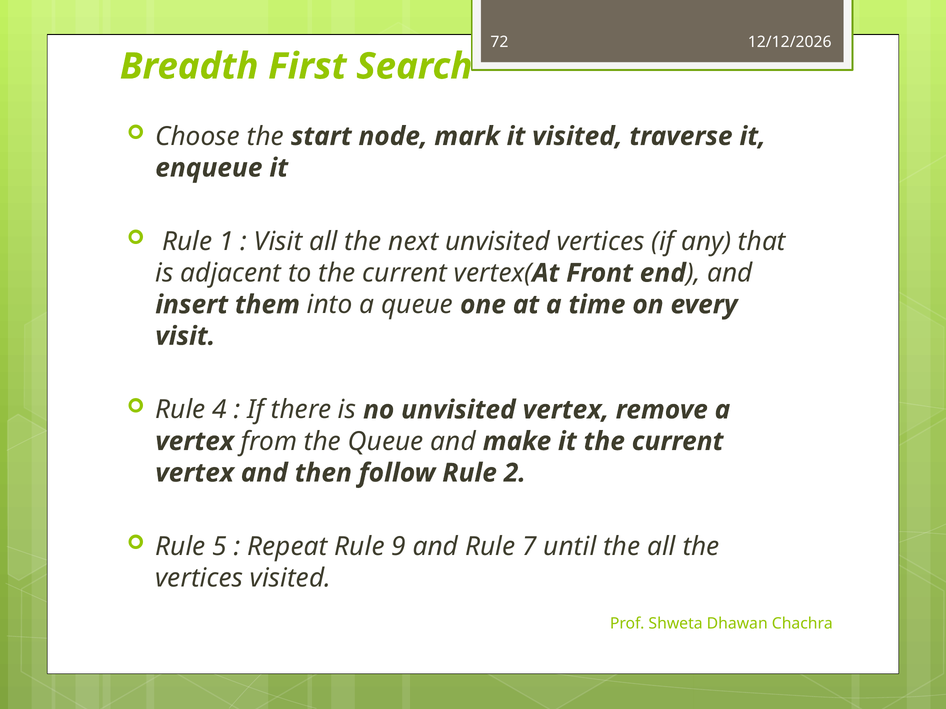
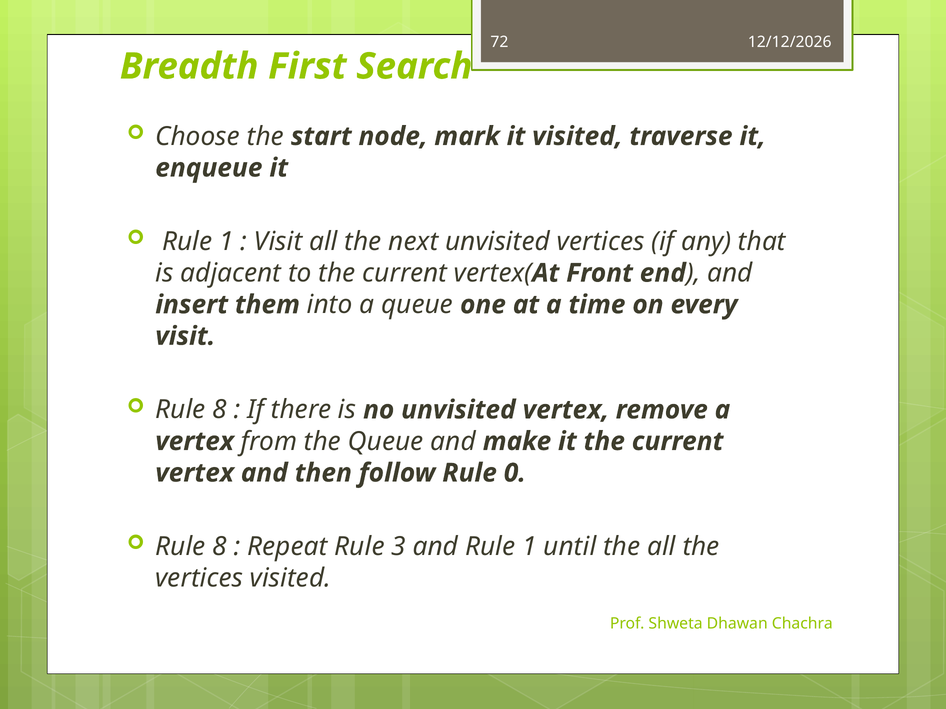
4: 4 -> 8 (220, 410)
2: 2 -> 0 (515, 473)
5: 5 -> 8 (220, 547)
9: 9 -> 3 (399, 547)
and Rule 7: 7 -> 1 (529, 547)
